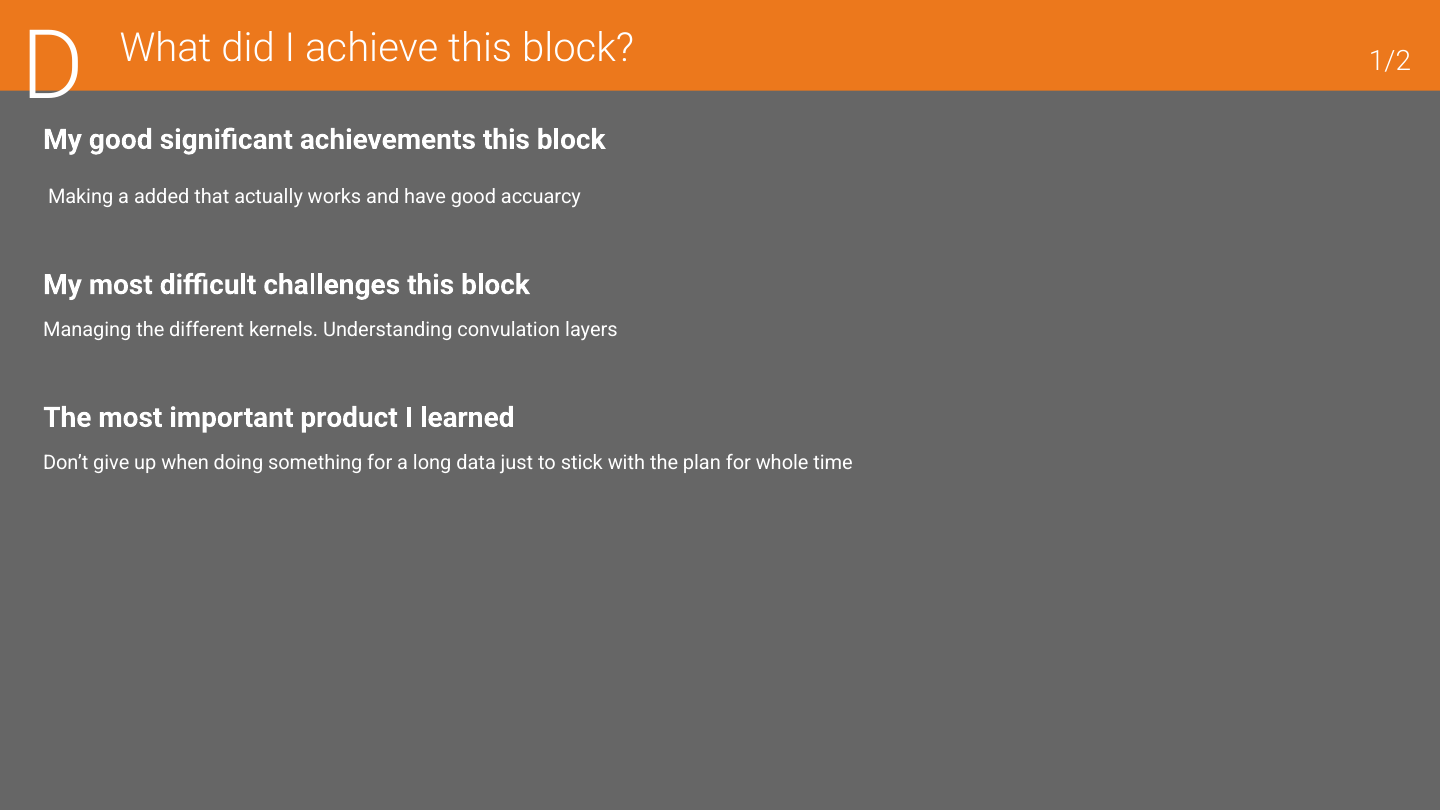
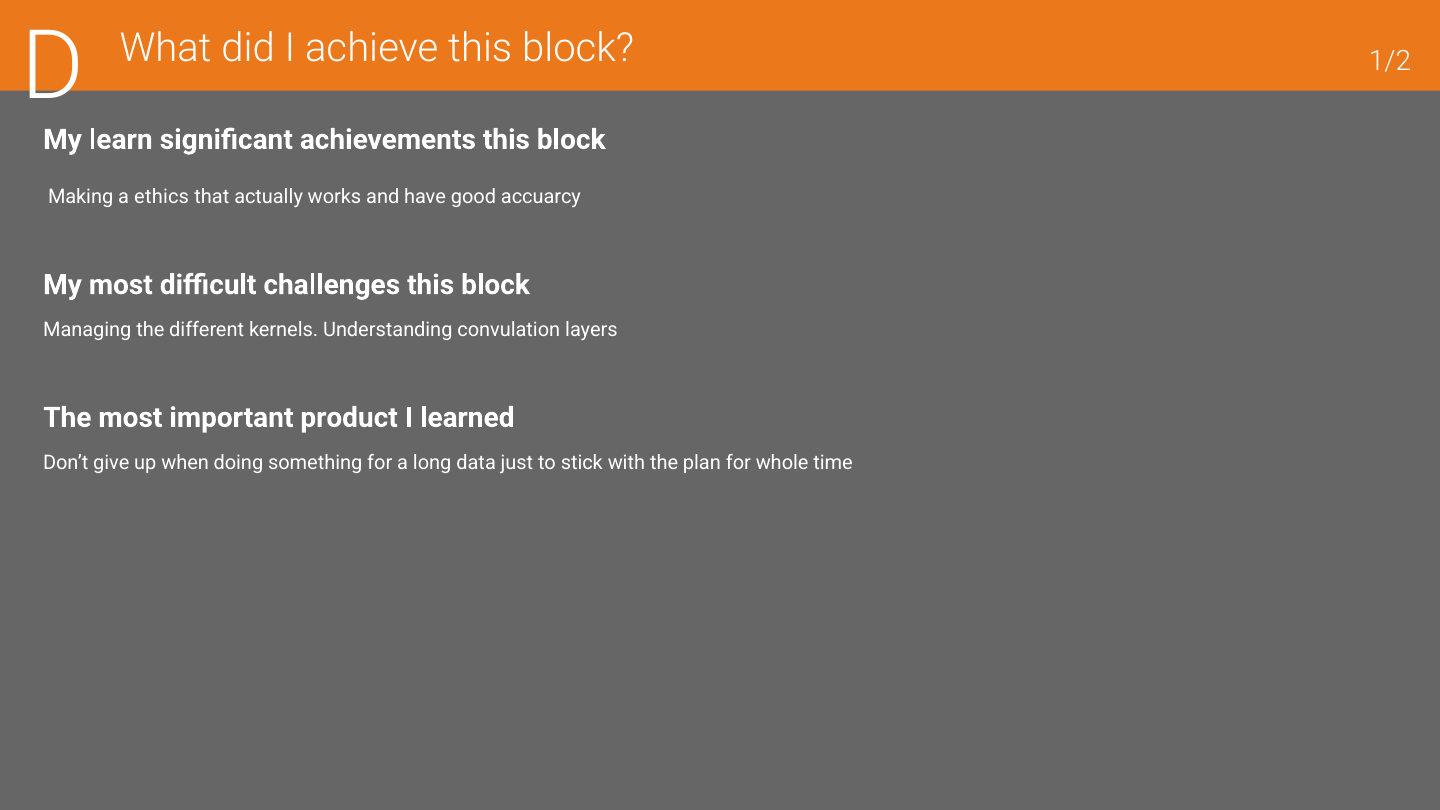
My good: good -> learn (121, 140)
added: added -> ethics (162, 197)
